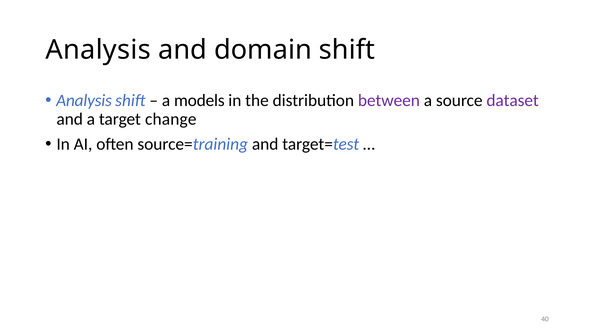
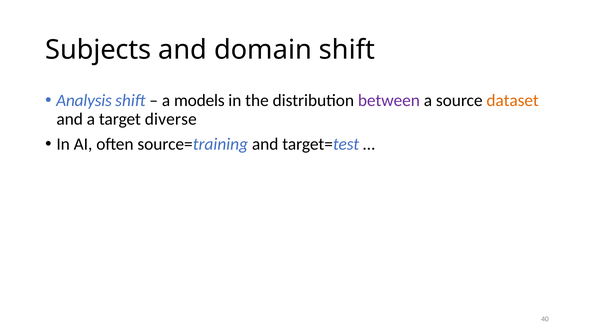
Analysis: Analysis -> Subjects (98, 50)
dataset colour: purple -> orange (513, 100)
change: change -> diverse (171, 119)
